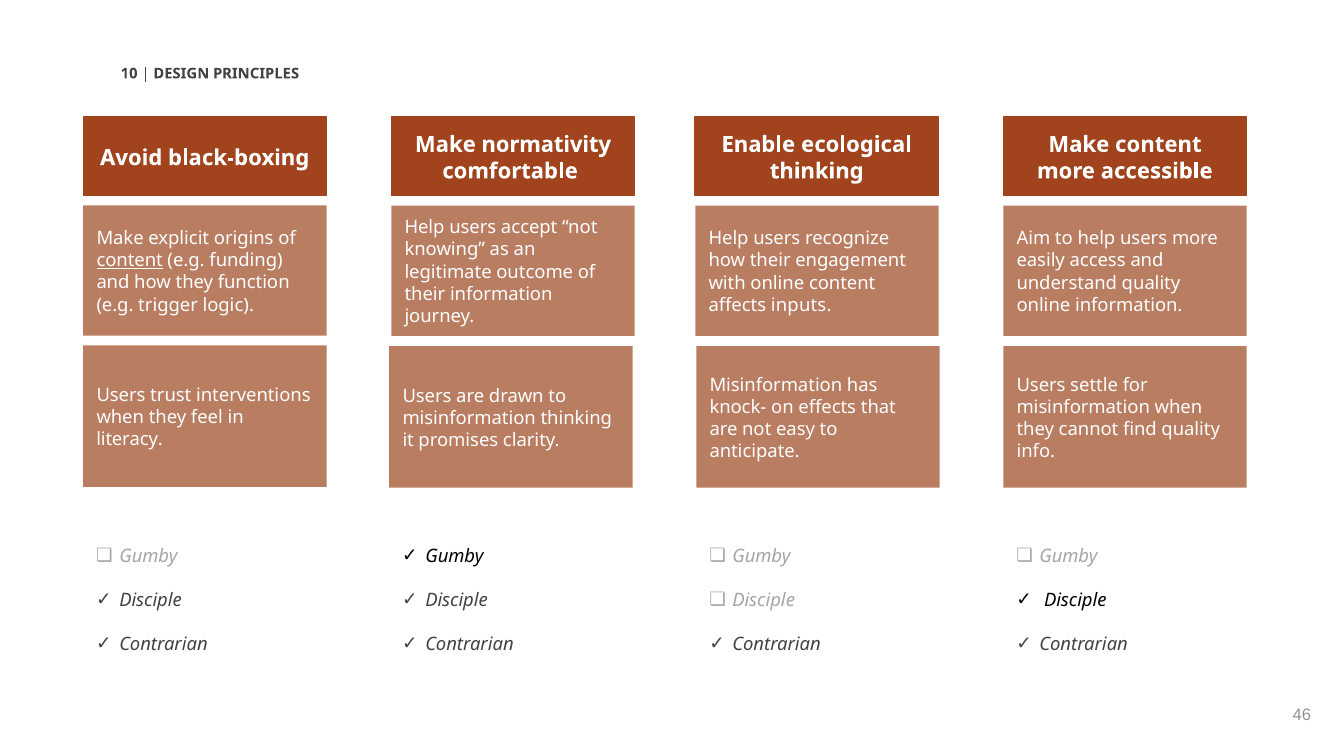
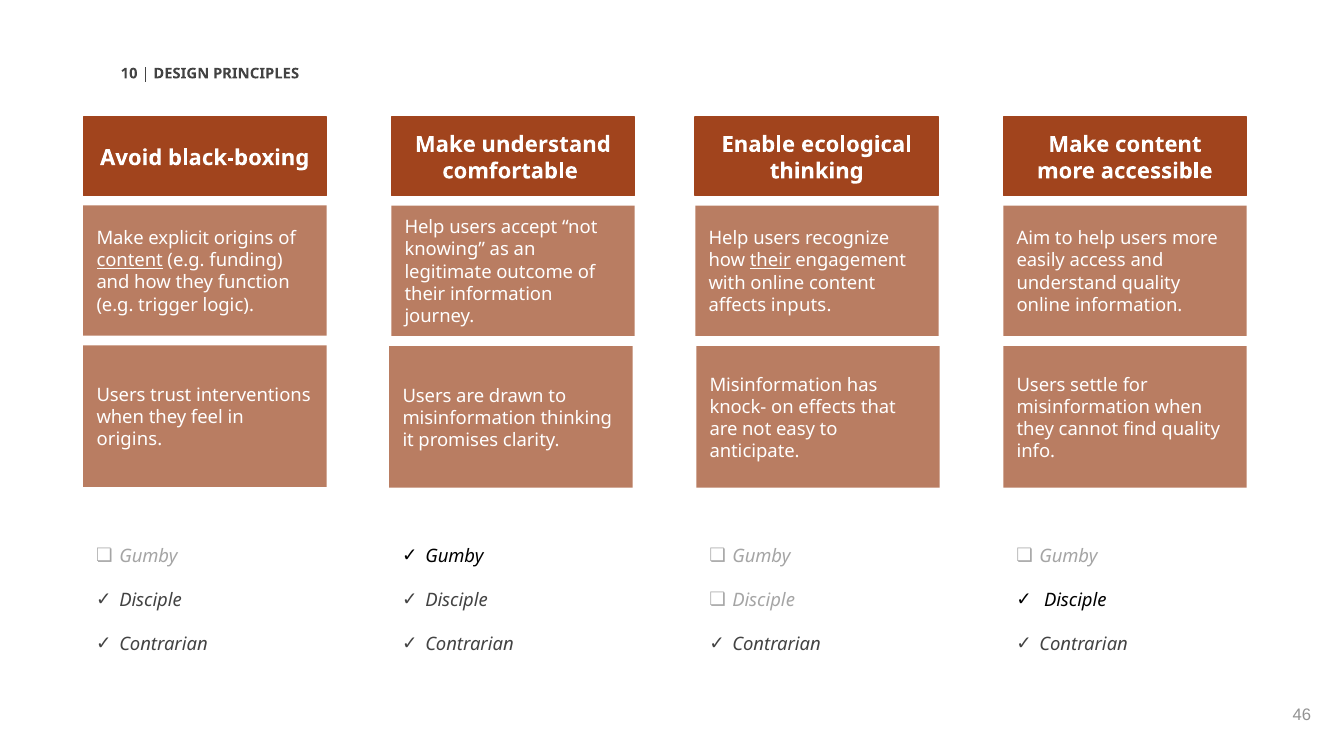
Make normativity: normativity -> understand (546, 145)
their underline: none -> present (770, 261)
literacy: literacy -> origins (129, 440)
